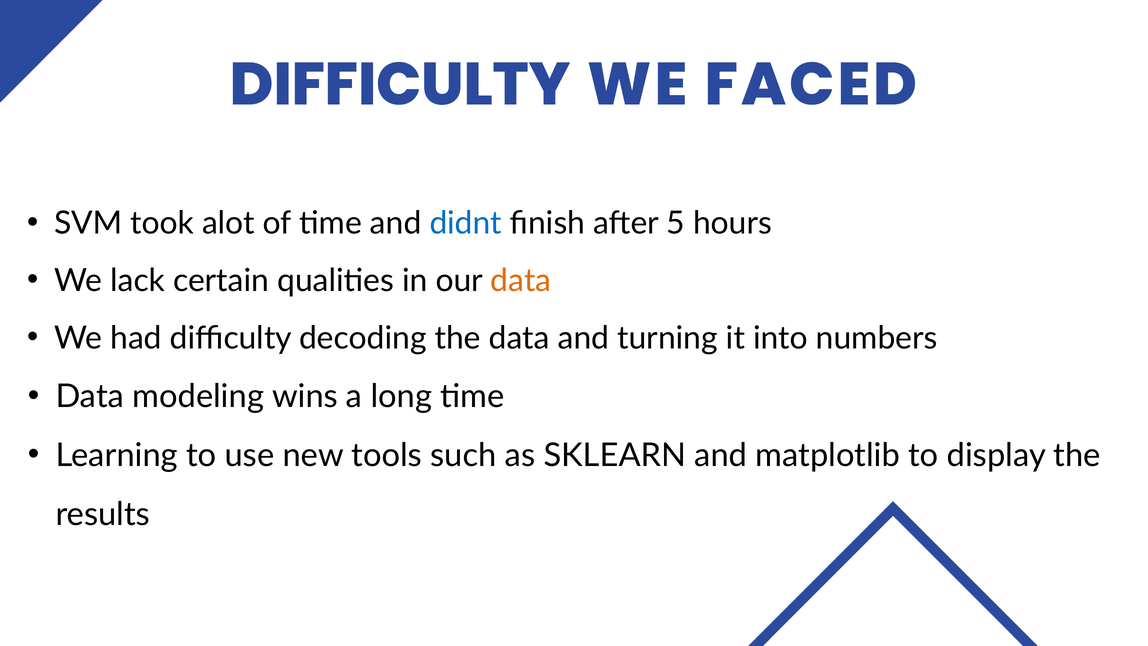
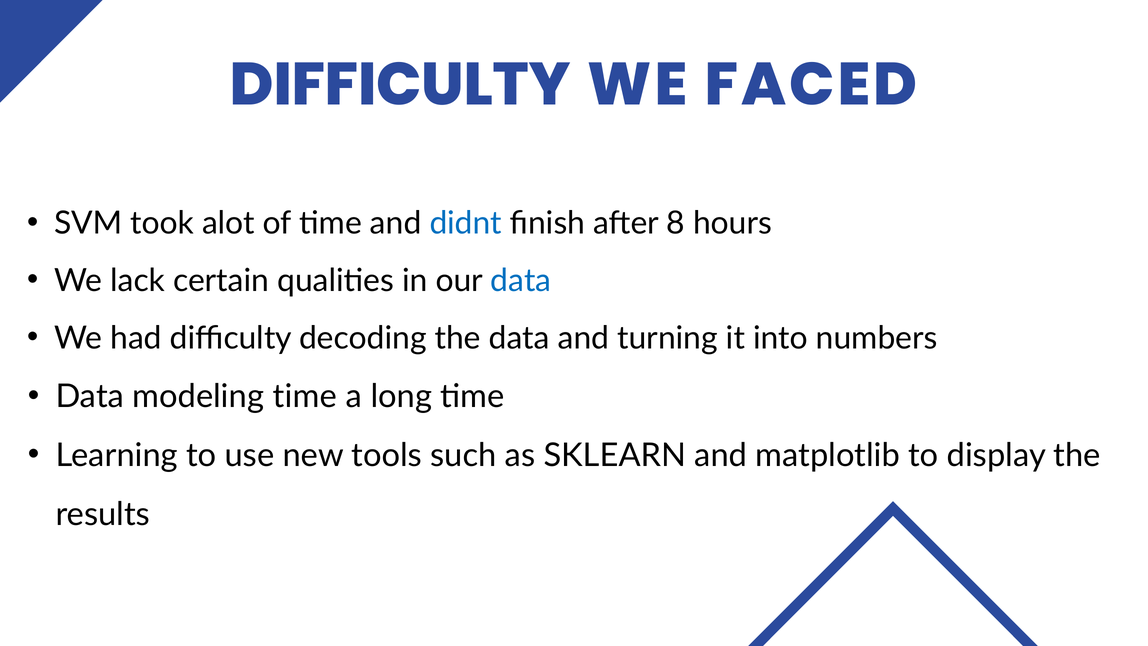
5: 5 -> 8 (676, 223)
data colour: orange -> blue (521, 281)
modeling wins: wins -> time (305, 396)
